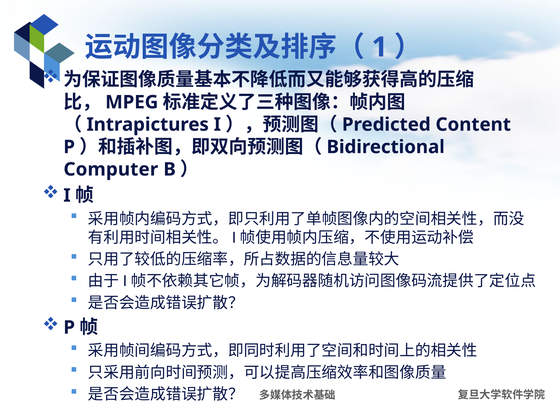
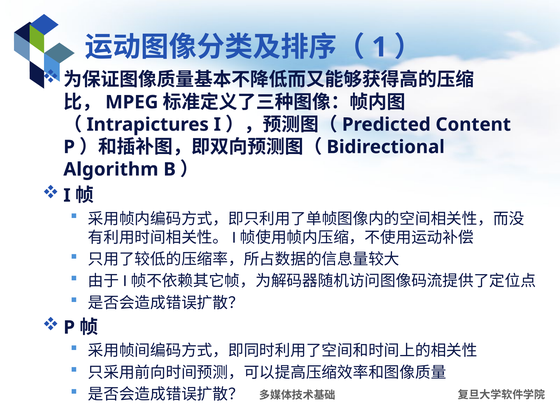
Computer: Computer -> Algorithm (111, 169)
